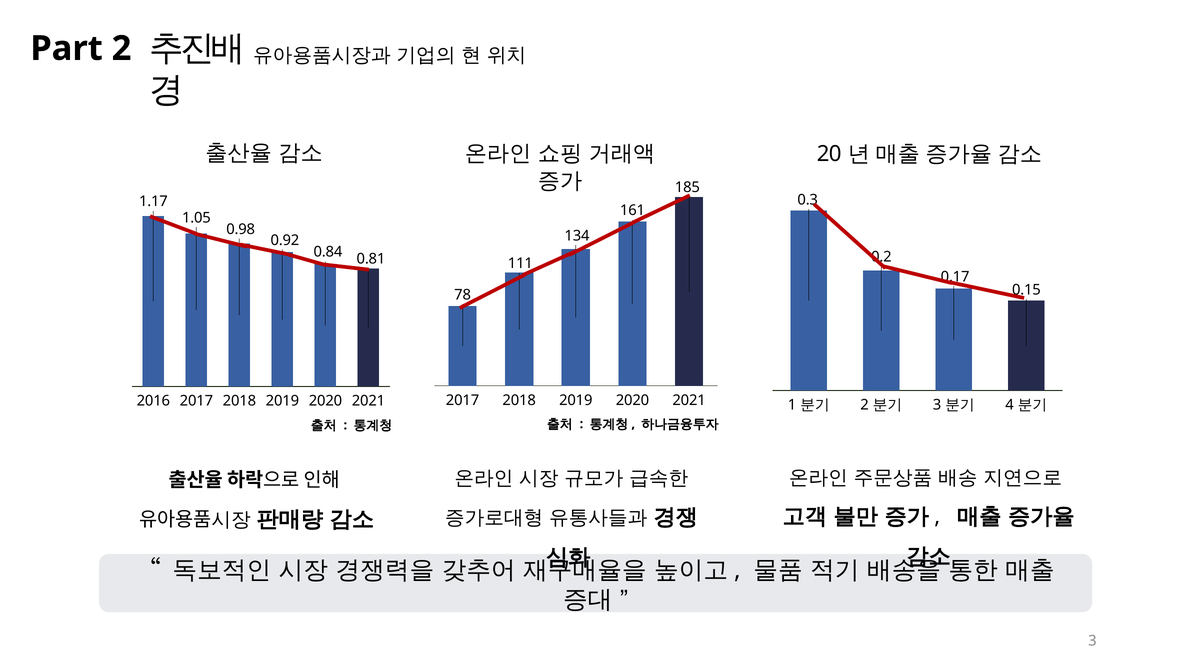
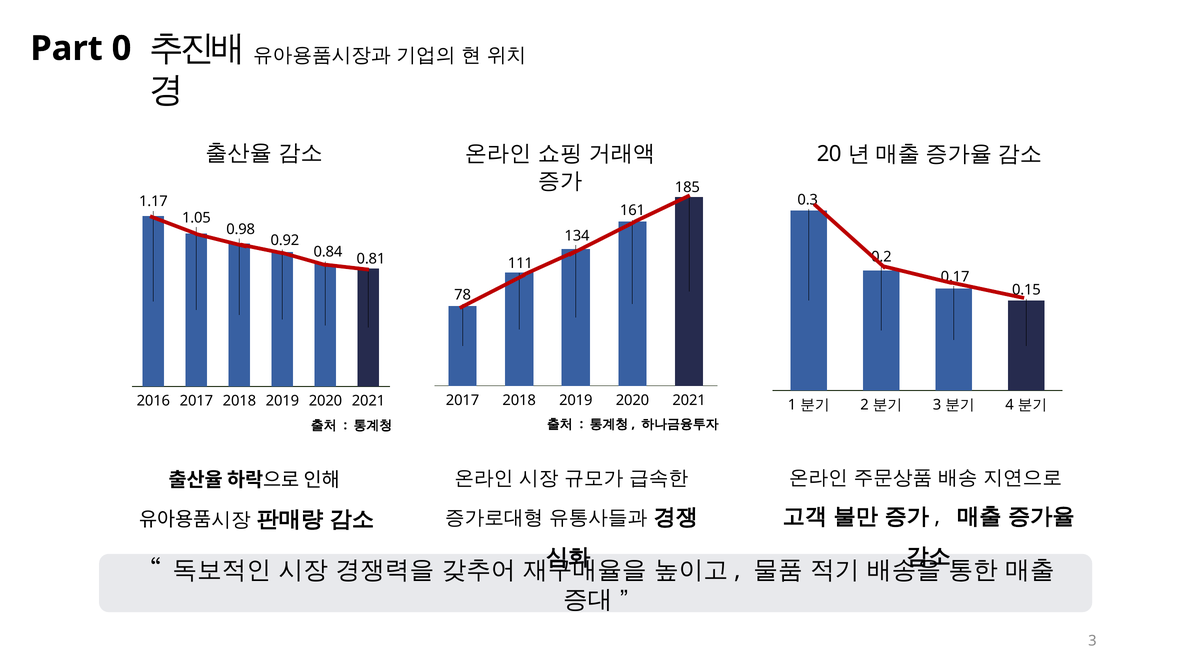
Part 2: 2 -> 0 (122, 48)
